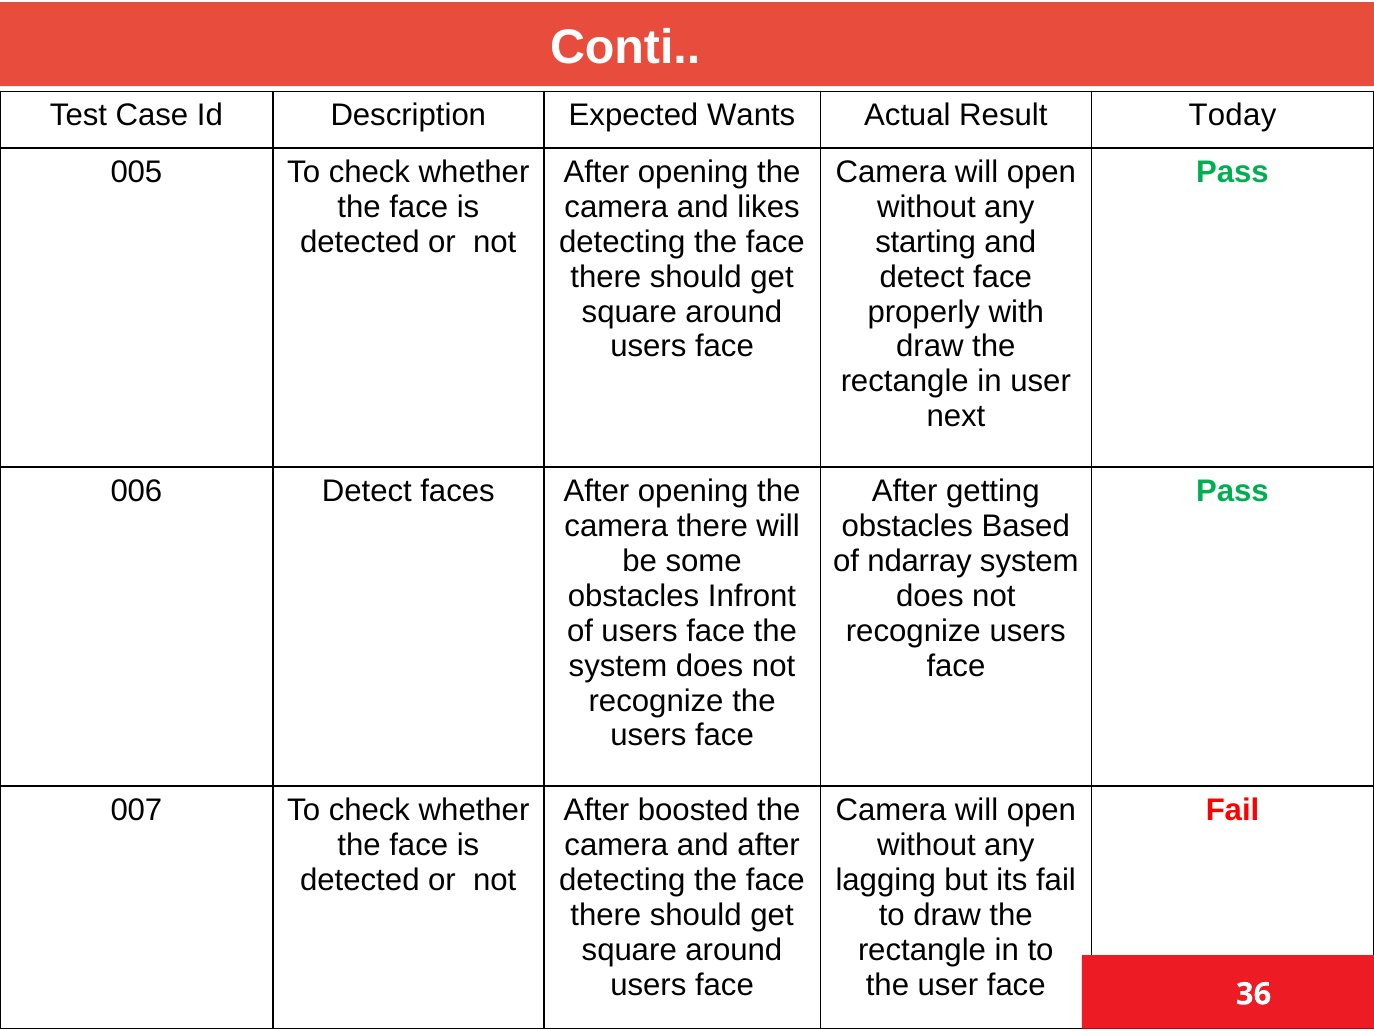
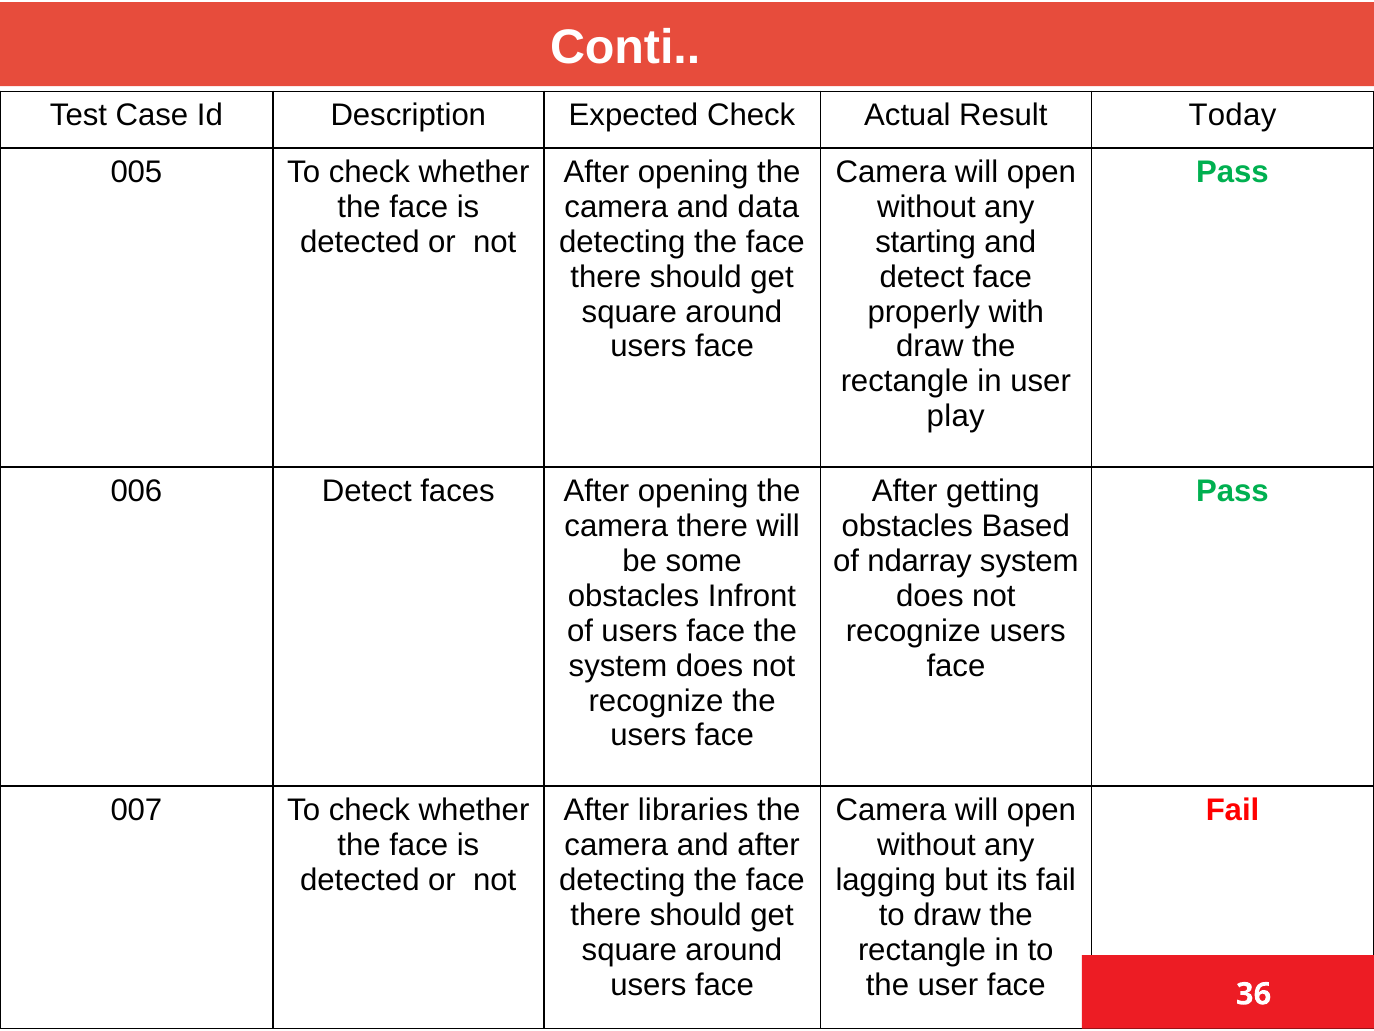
Expected Wants: Wants -> Check (751, 116)
likes: likes -> data (768, 207)
next: next -> play (956, 416)
boosted: boosted -> libraries (693, 810)
